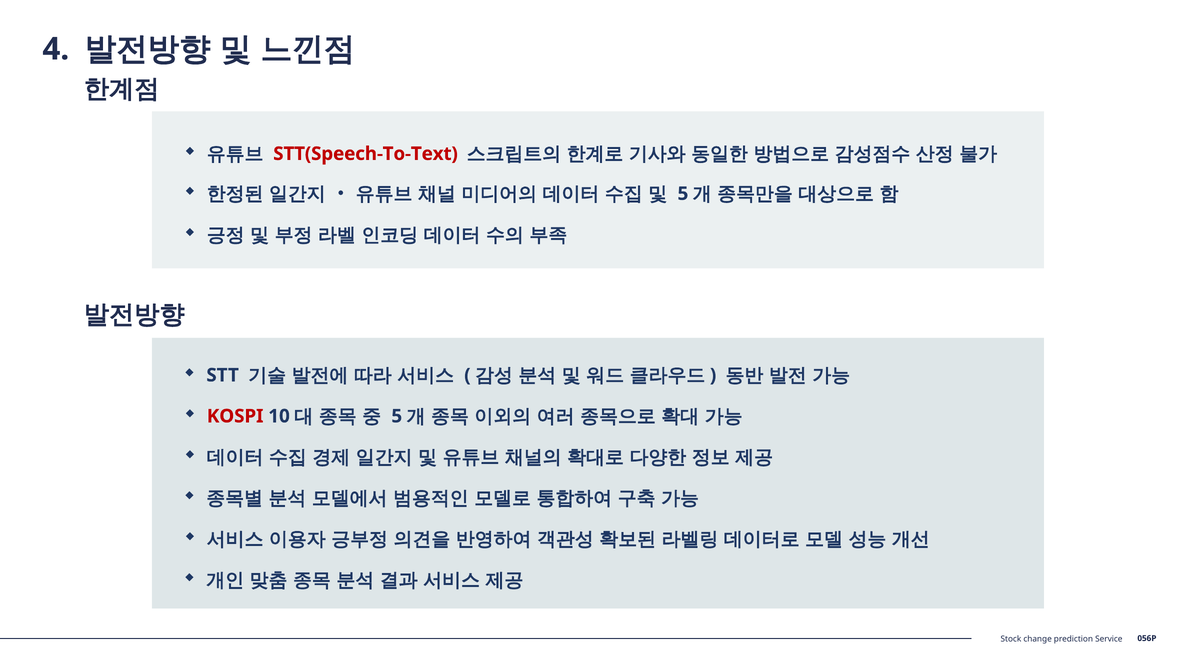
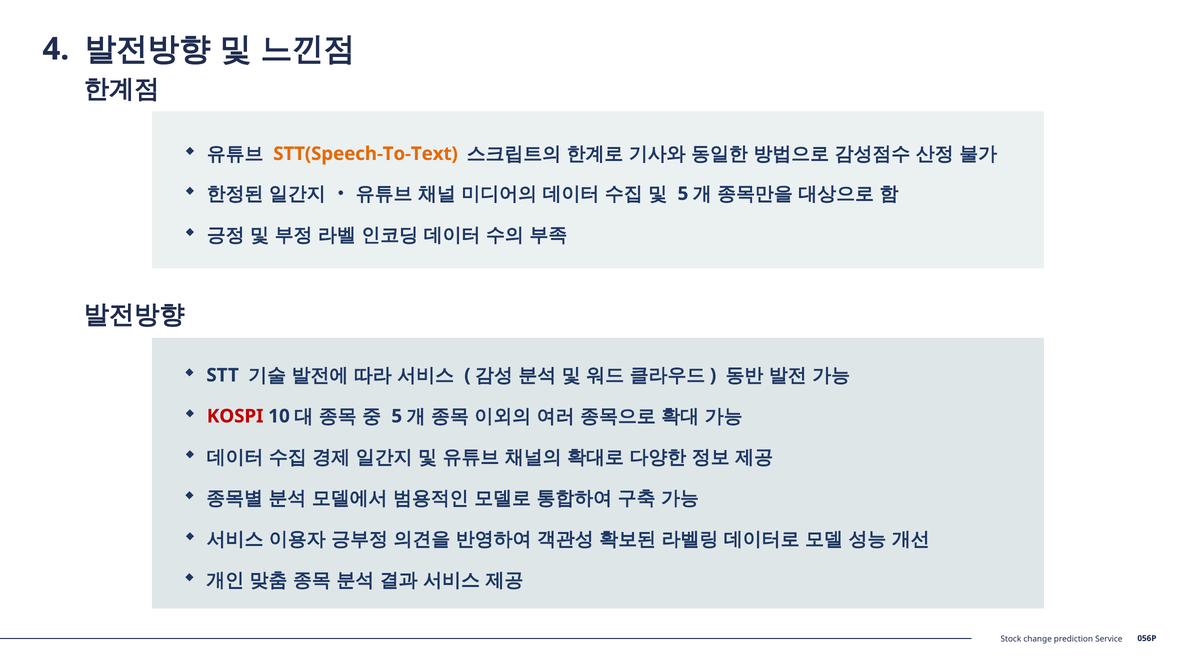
STT(Speech-To-Text colour: red -> orange (366, 154)
